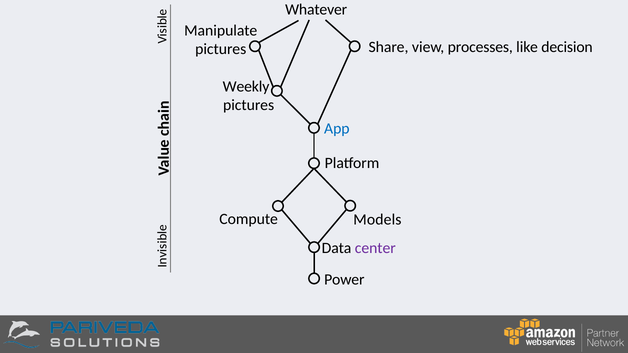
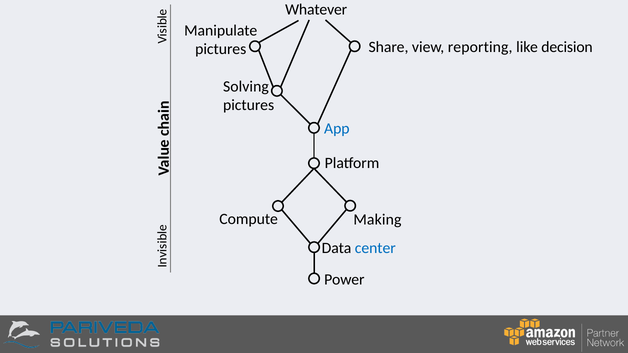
processes: processes -> reporting (480, 47)
Weekly: Weekly -> Solving (246, 86)
Models: Models -> Making (377, 220)
center colour: purple -> blue (375, 248)
